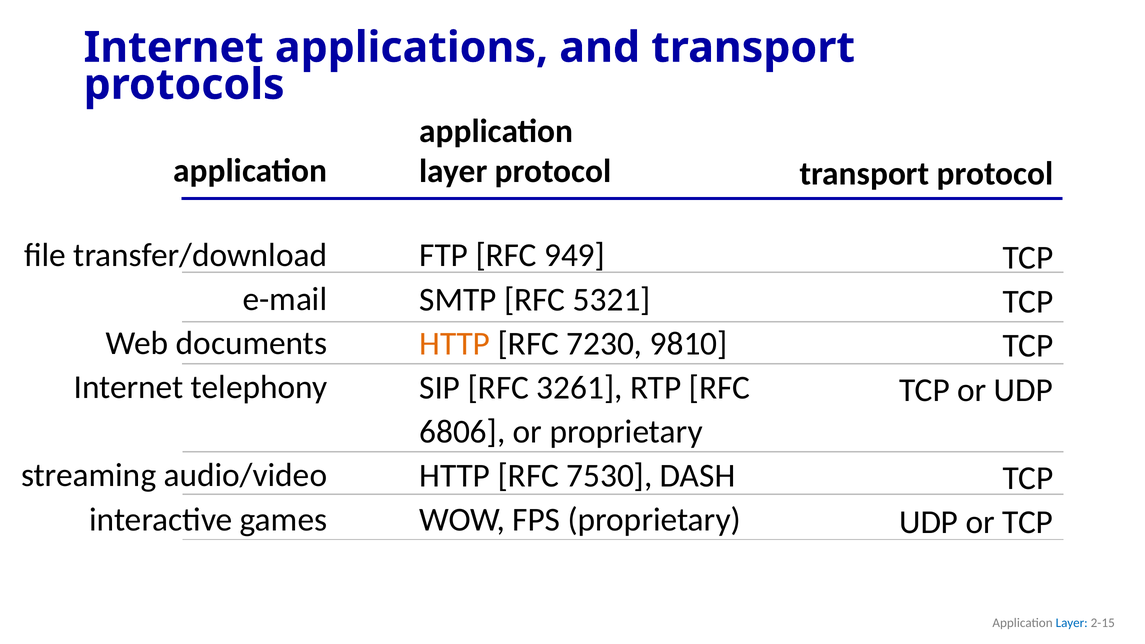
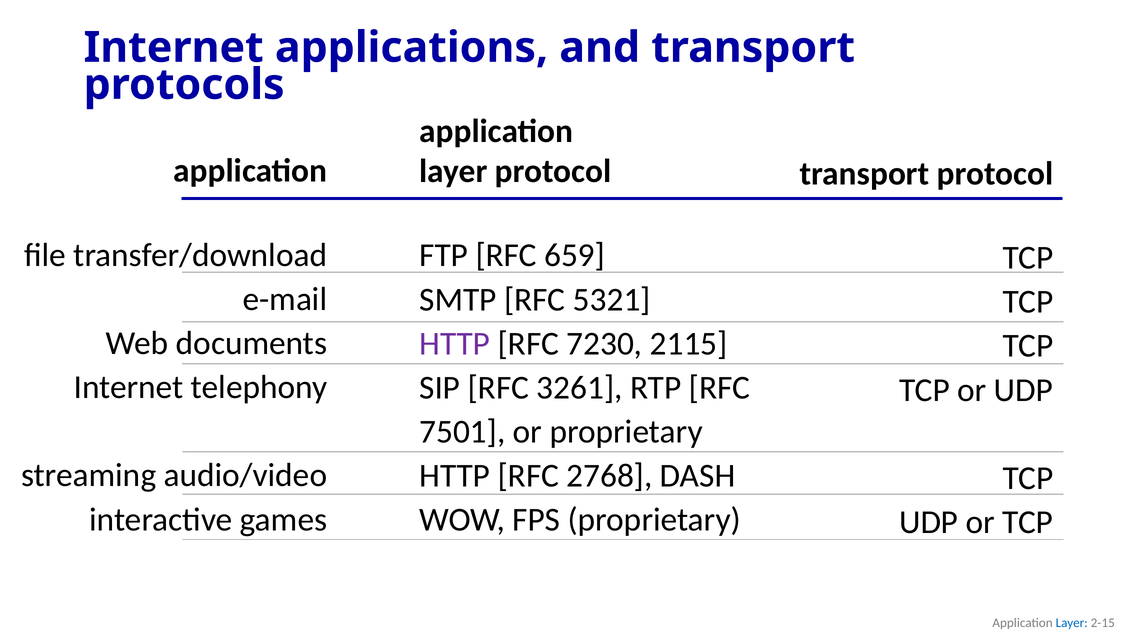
949: 949 -> 659 (575, 255)
HTTP colour: orange -> purple (455, 344)
9810: 9810 -> 2115 (689, 344)
6806: 6806 -> 7501 (462, 432)
7530: 7530 -> 2768 (609, 476)
